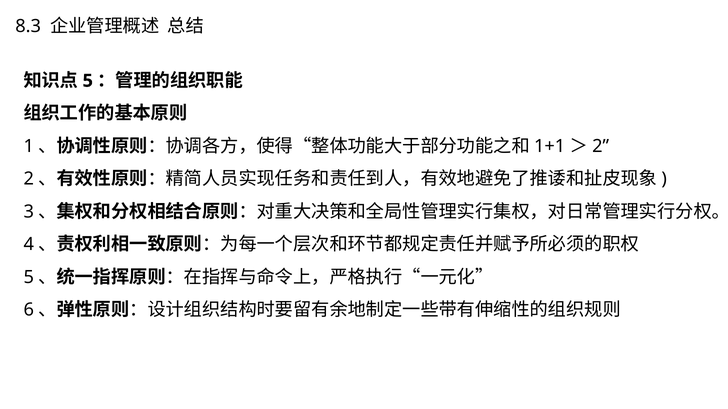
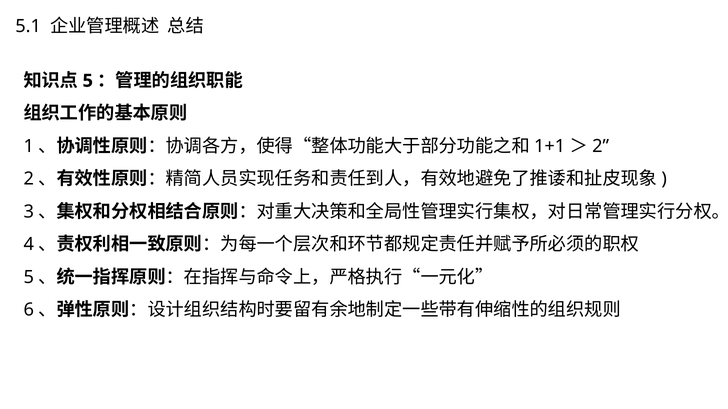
8.3: 8.3 -> 5.1 (28, 26)
